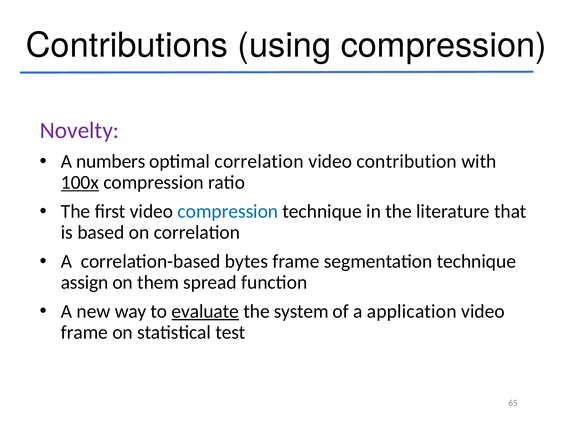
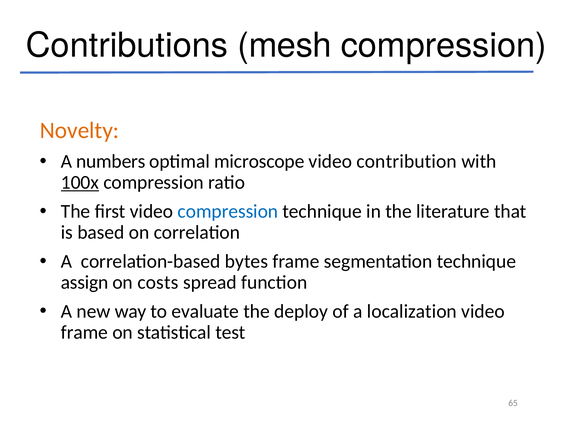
using: using -> mesh (285, 46)
Novelty colour: purple -> orange (79, 130)
optimal correlation: correlation -> microscope (259, 161)
them: them -> costs (158, 282)
evaluate underline: present -> none (205, 311)
system: system -> deploy (301, 311)
application: application -> localization (412, 311)
